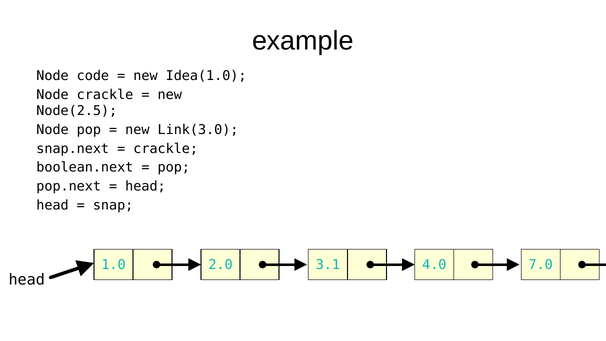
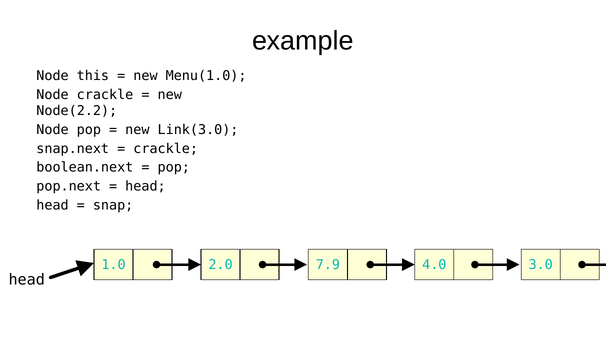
code: code -> this (93, 76)
Idea(1.0: Idea(1.0 -> Menu(1.0 (206, 76)
Node(2.5: Node(2.5 -> Node(2.2 (77, 111)
3.1: 3.1 -> 7.9 (328, 265)
7.0: 7.0 -> 3.0 (541, 265)
